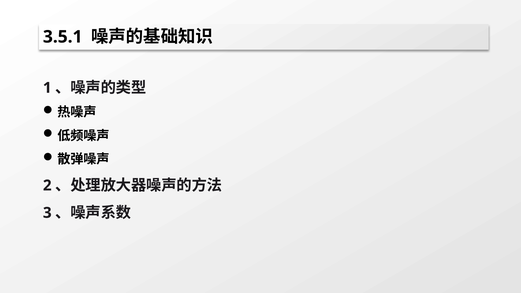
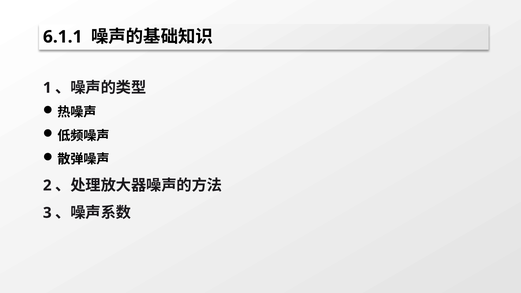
3.5.1: 3.5.1 -> 6.1.1 (63, 37)
